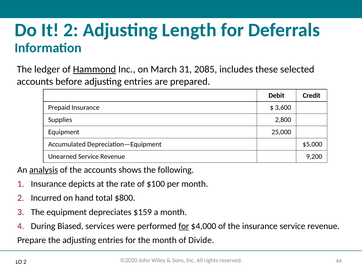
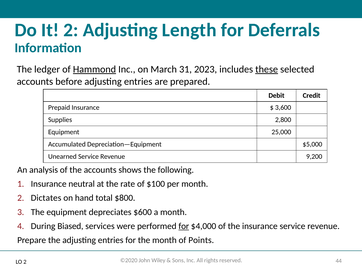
2085: 2085 -> 2023 (206, 69)
these underline: none -> present (267, 69)
analysis underline: present -> none (44, 170)
depicts: depicts -> neutral (82, 184)
Incurred: Incurred -> Dictates (46, 198)
$159: $159 -> $600 (143, 212)
Divide: Divide -> Points (201, 240)
